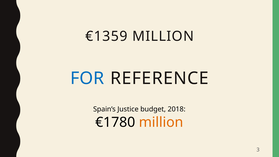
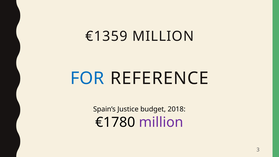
million colour: orange -> purple (161, 122)
